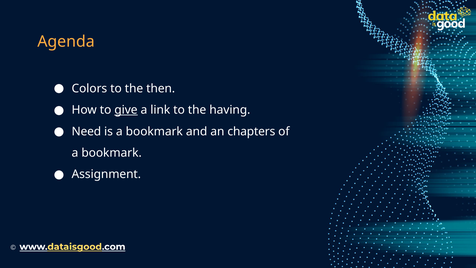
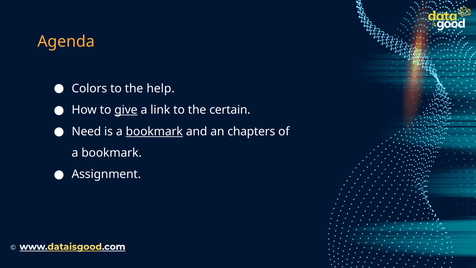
then: then -> help (161, 88)
having: having -> certain (230, 110)
bookmark underline: none -> present (154, 131)
